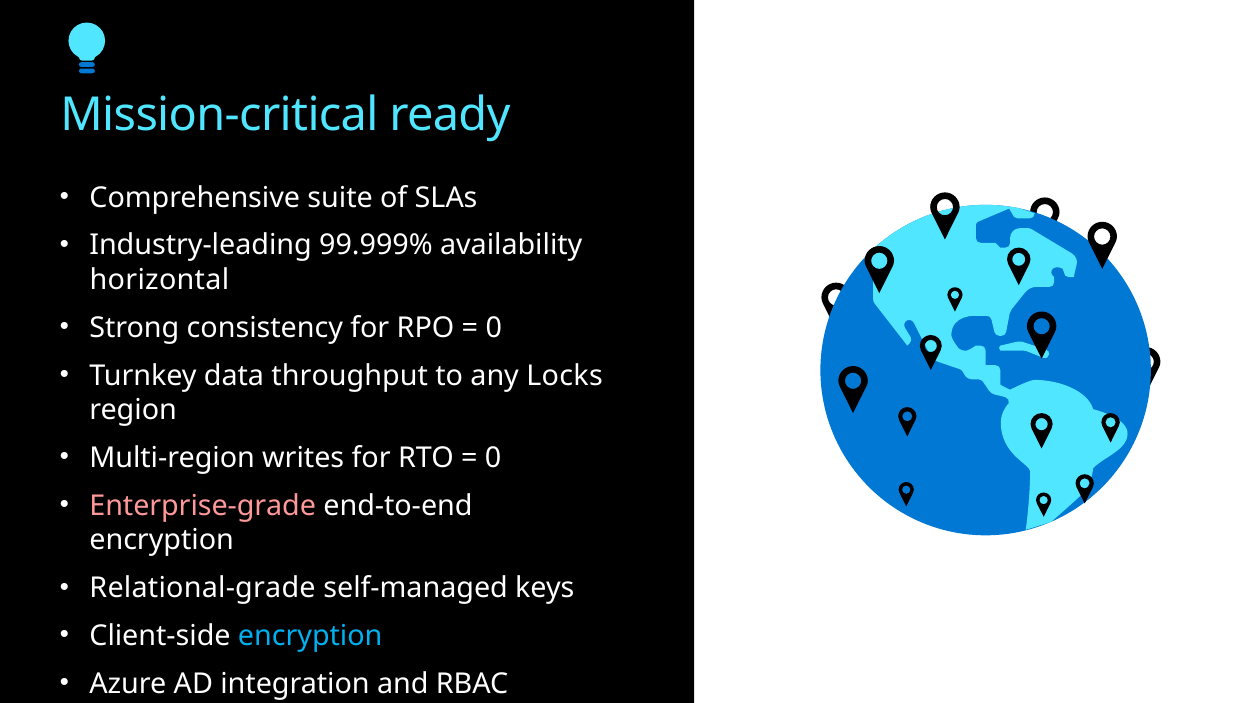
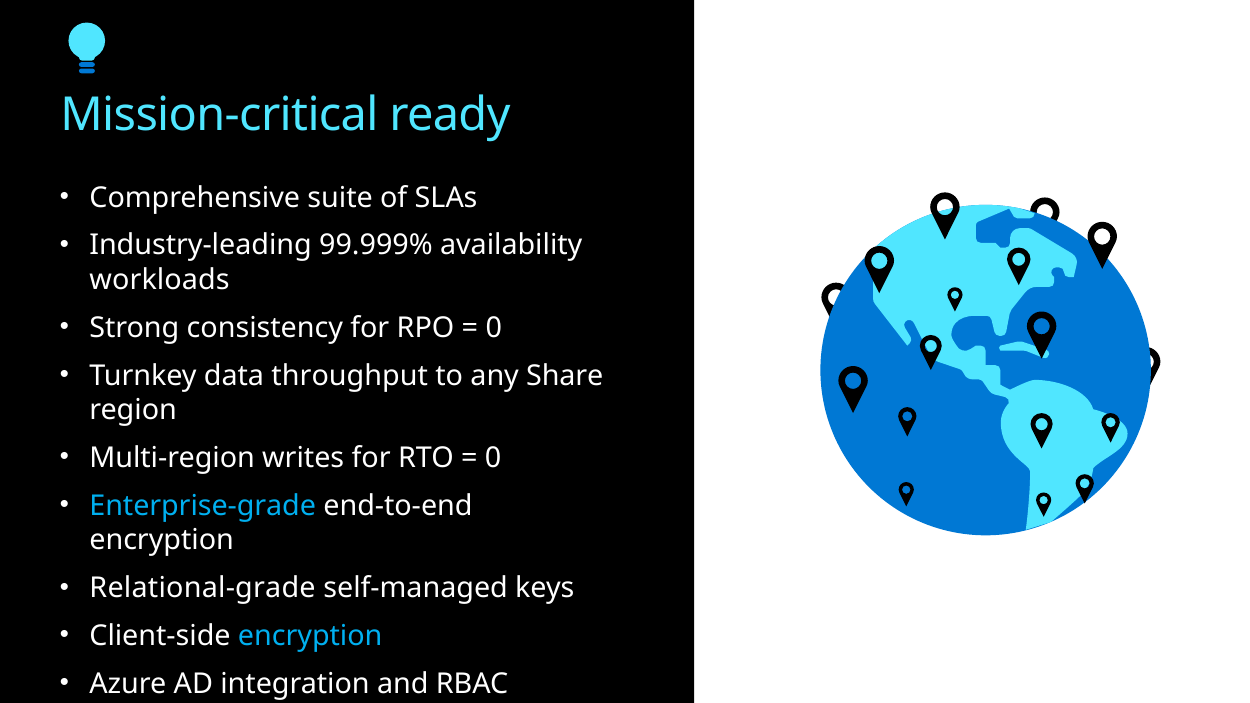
horizontal: horizontal -> workloads (160, 280)
Locks: Locks -> Share (565, 376)
Enterprise-grade colour: pink -> light blue (203, 506)
